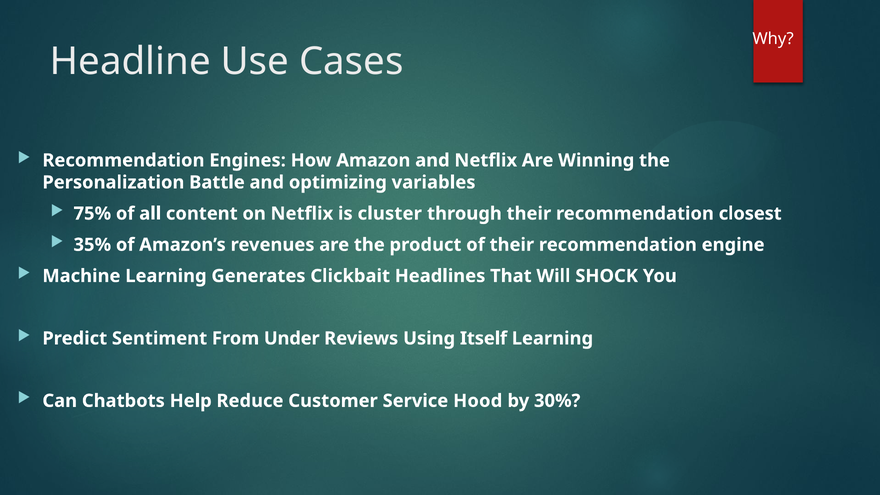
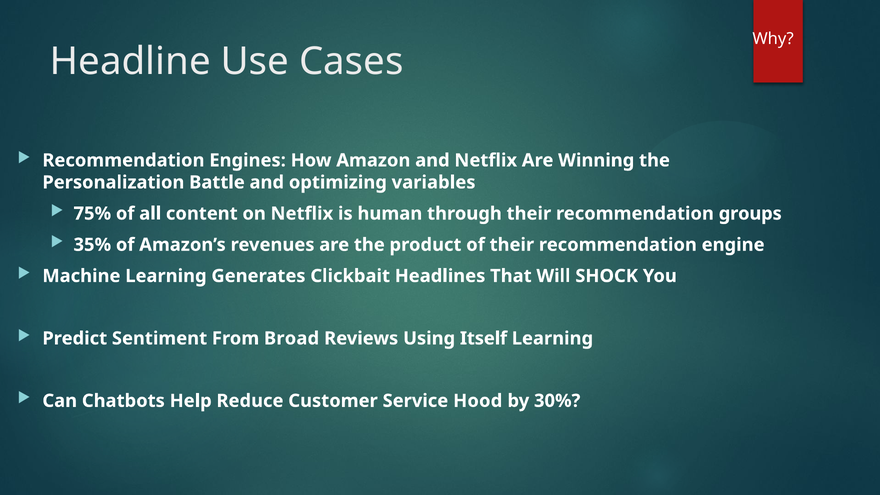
cluster: cluster -> human (390, 214)
closest: closest -> groups (750, 214)
Under: Under -> Broad (292, 338)
